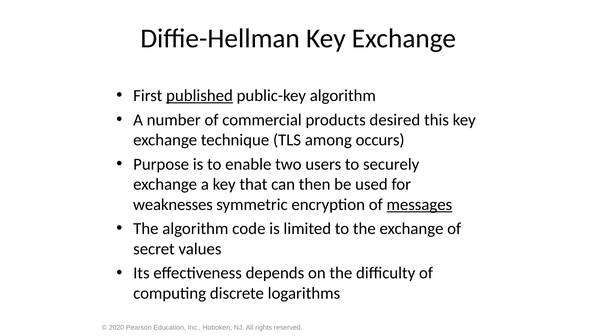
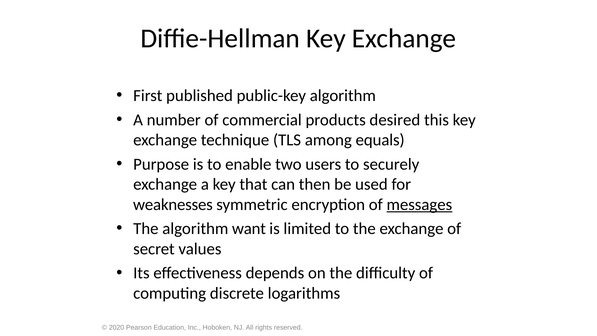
published underline: present -> none (199, 96)
occurs: occurs -> equals (380, 140)
code: code -> want (249, 229)
